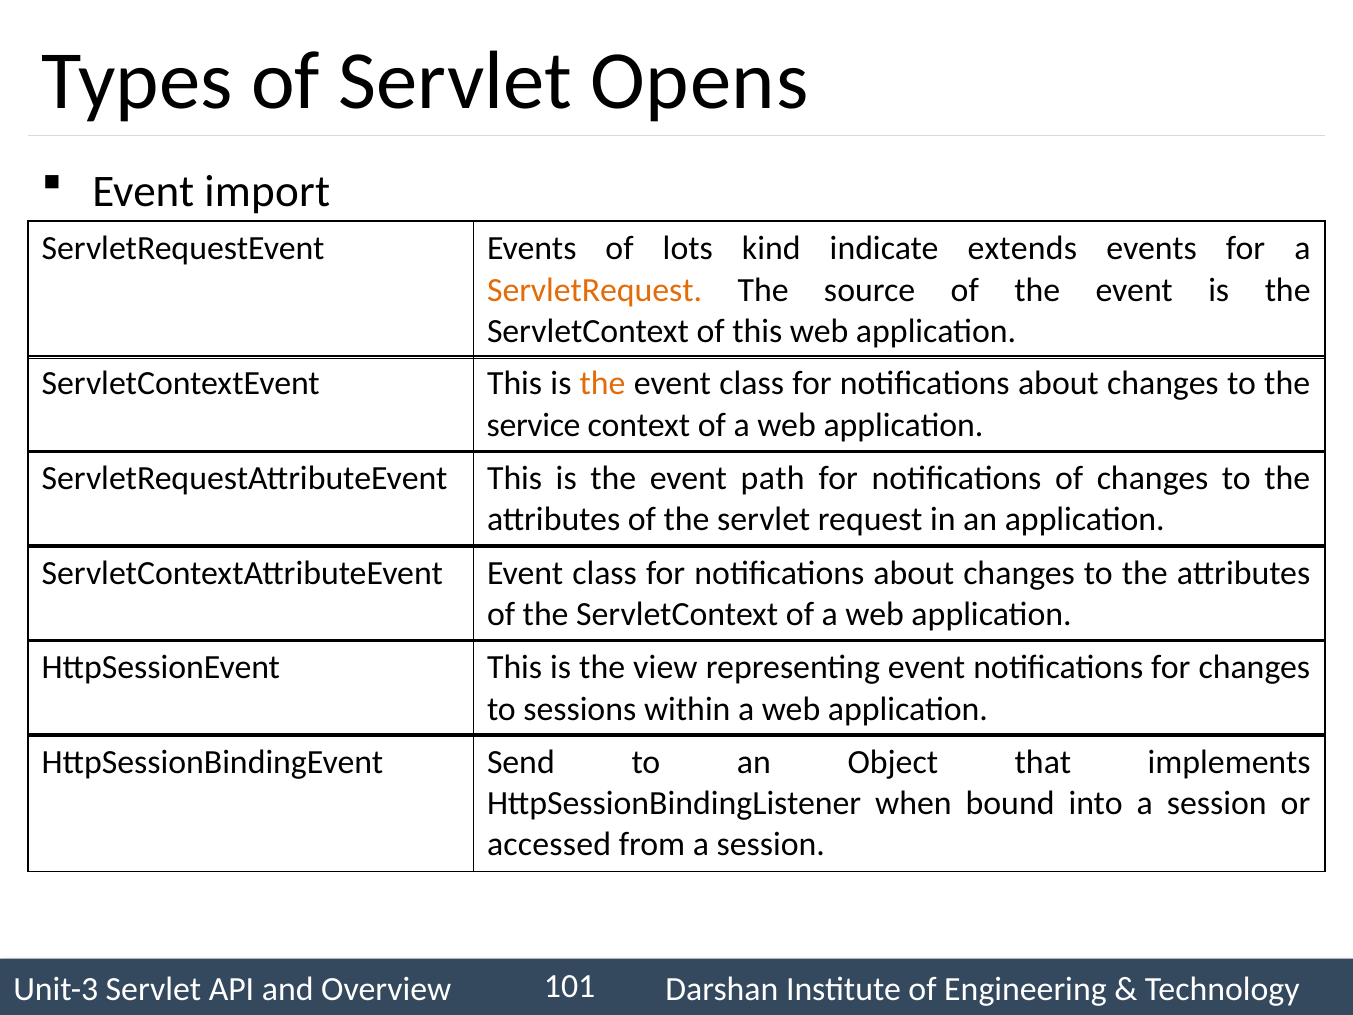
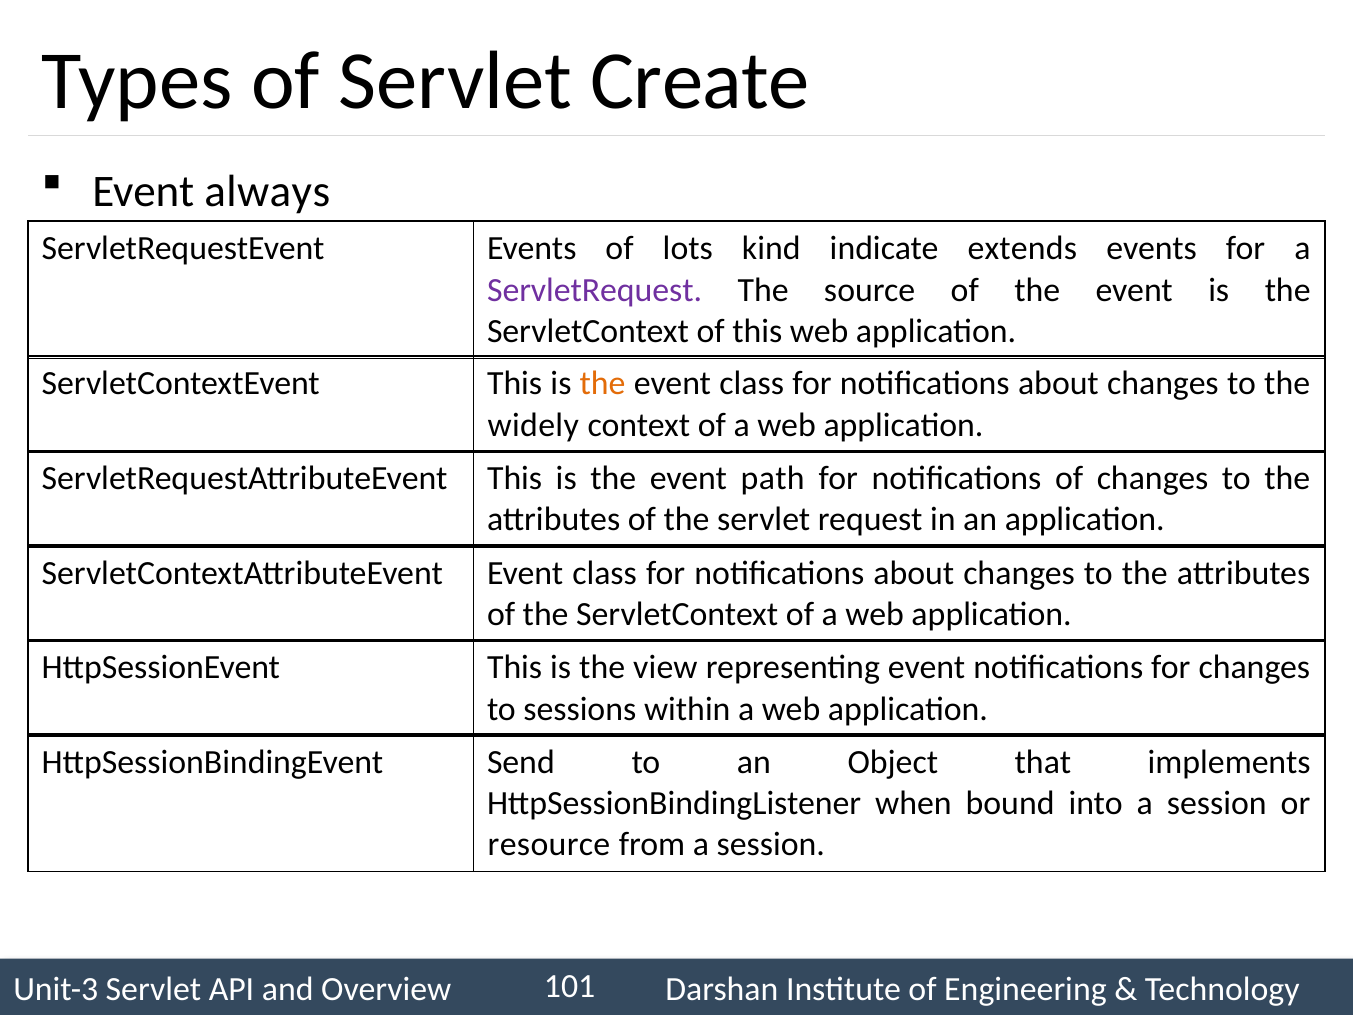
Opens: Opens -> Create (700, 81)
import: import -> always (267, 191)
ServletRequest colour: orange -> purple (595, 290)
service: service -> widely (533, 425)
accessed: accessed -> resource (549, 844)
